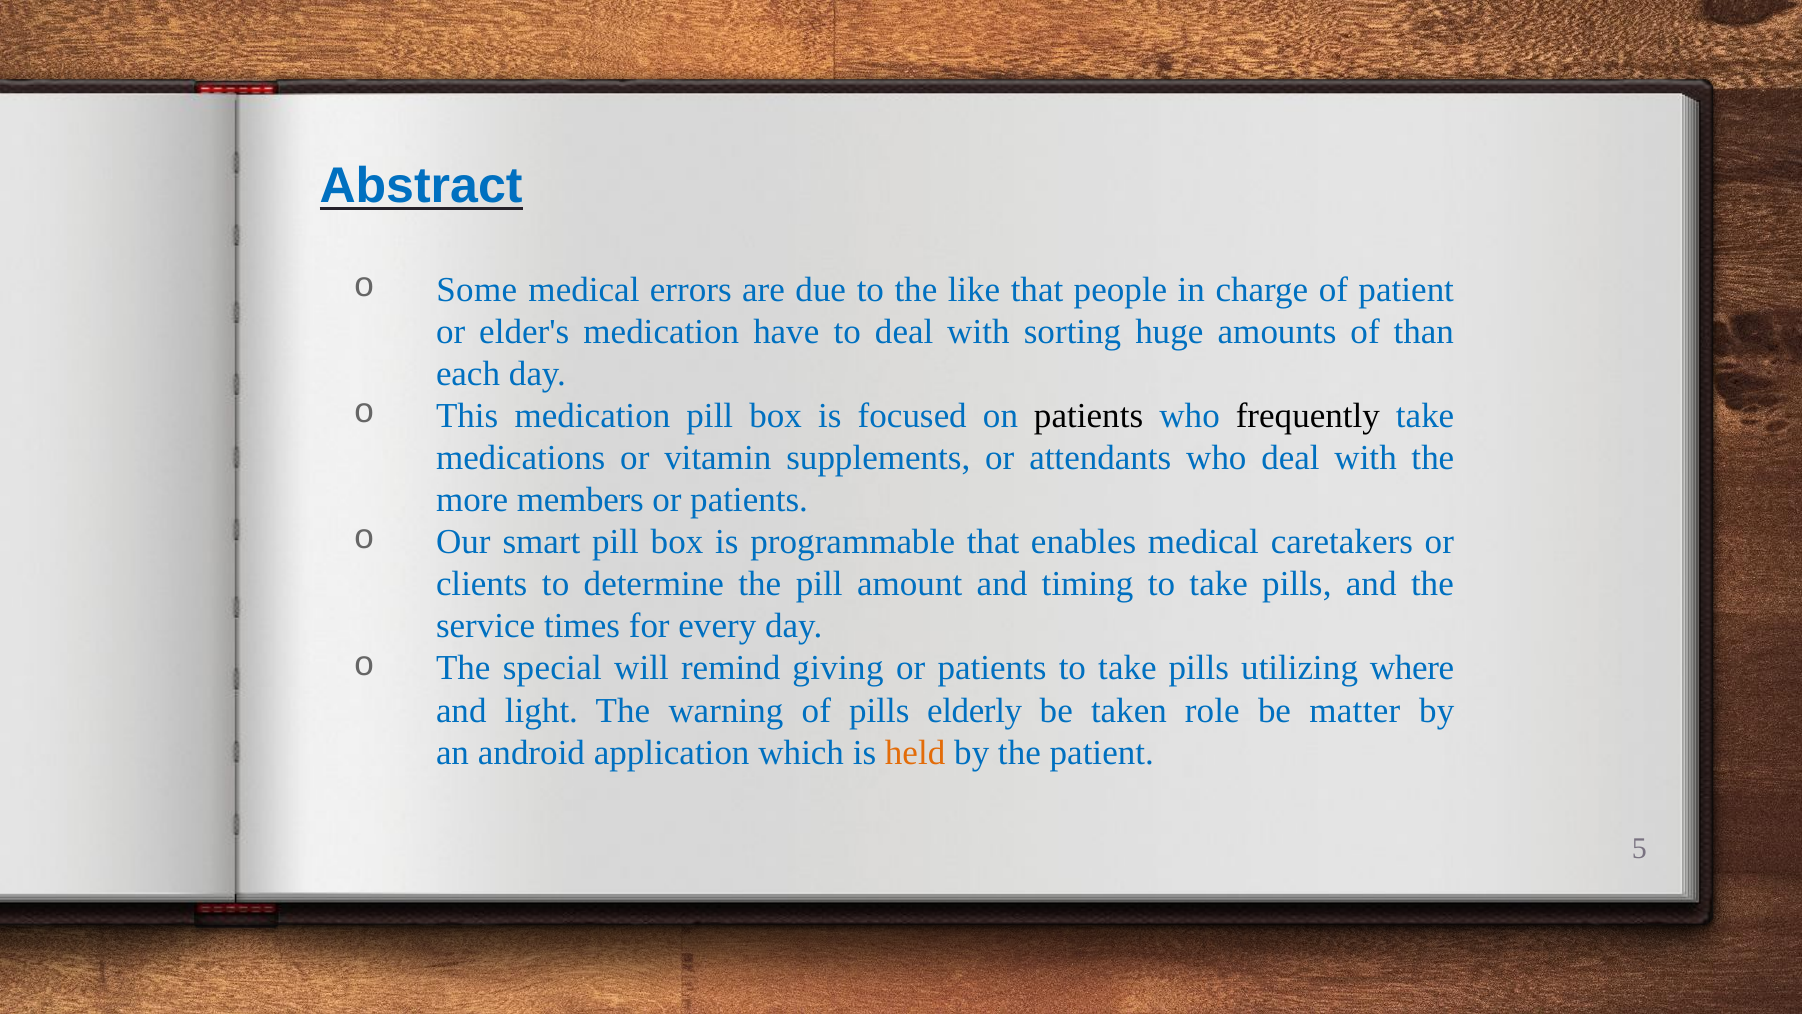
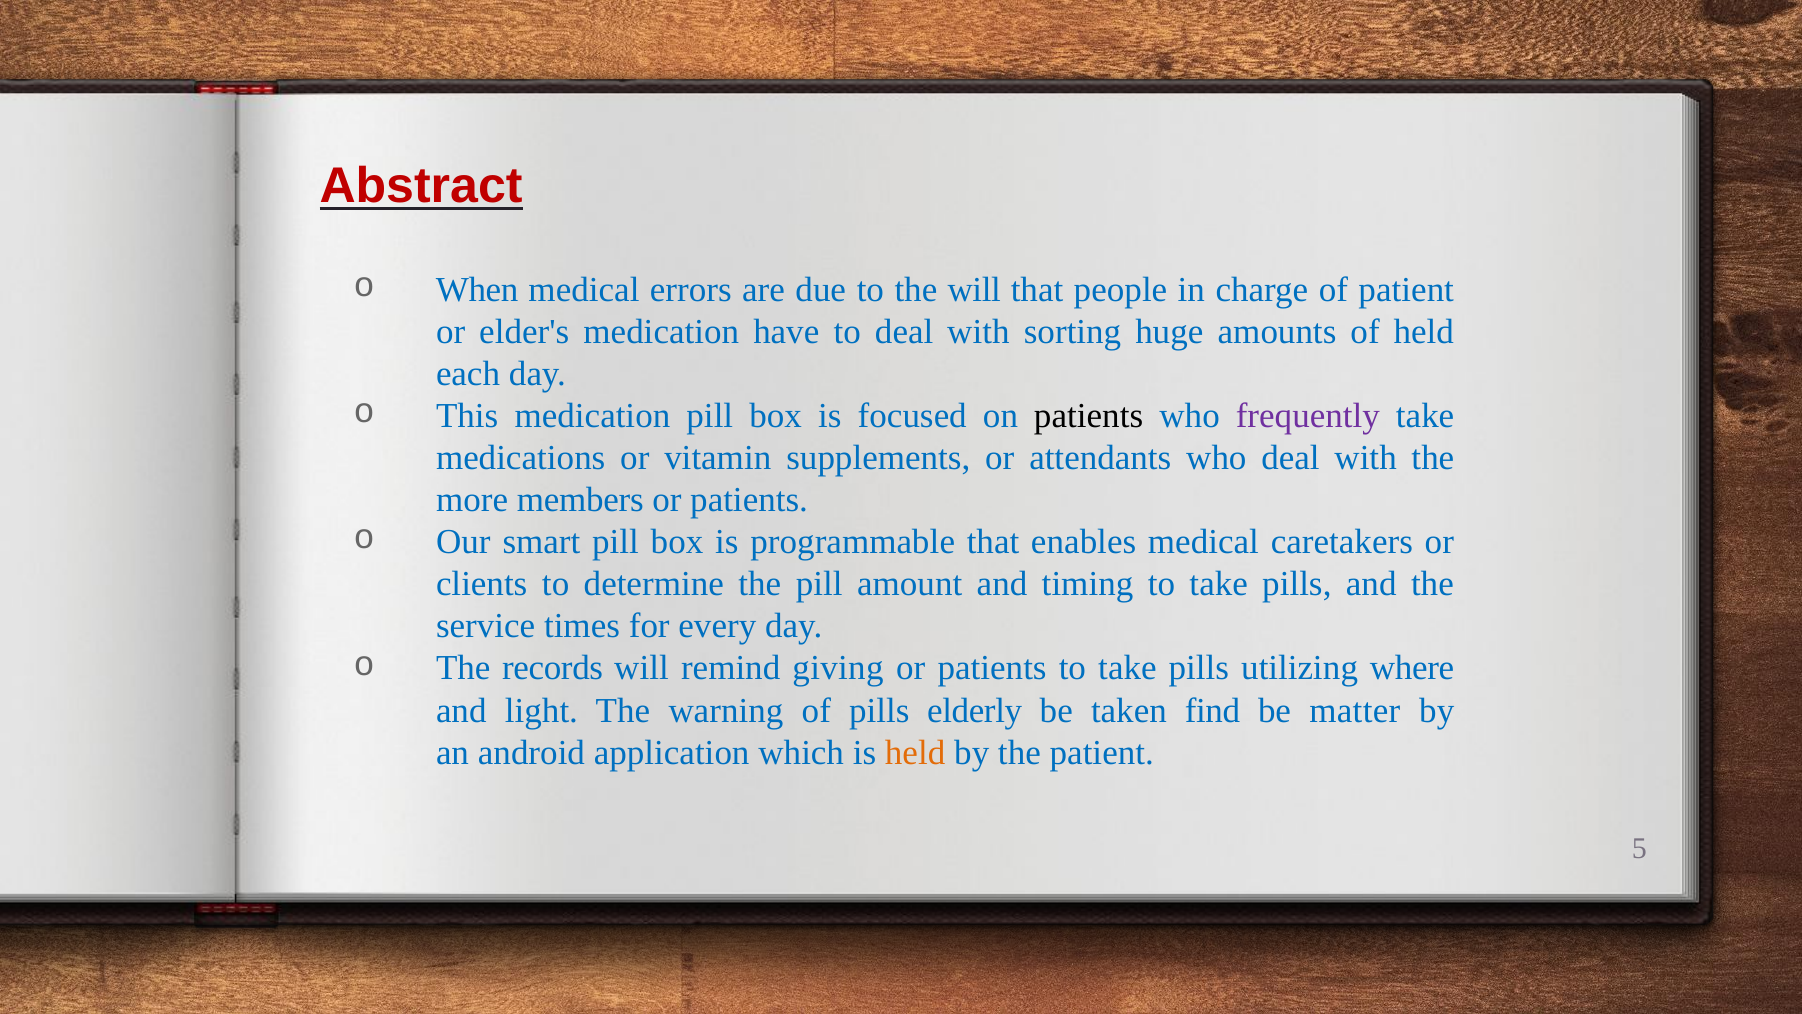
Abstract colour: blue -> red (421, 186)
Some: Some -> When (477, 290)
the like: like -> will (974, 290)
of than: than -> held (1424, 332)
frequently colour: black -> purple (1308, 416)
special: special -> records (553, 668)
role: role -> find (1212, 710)
